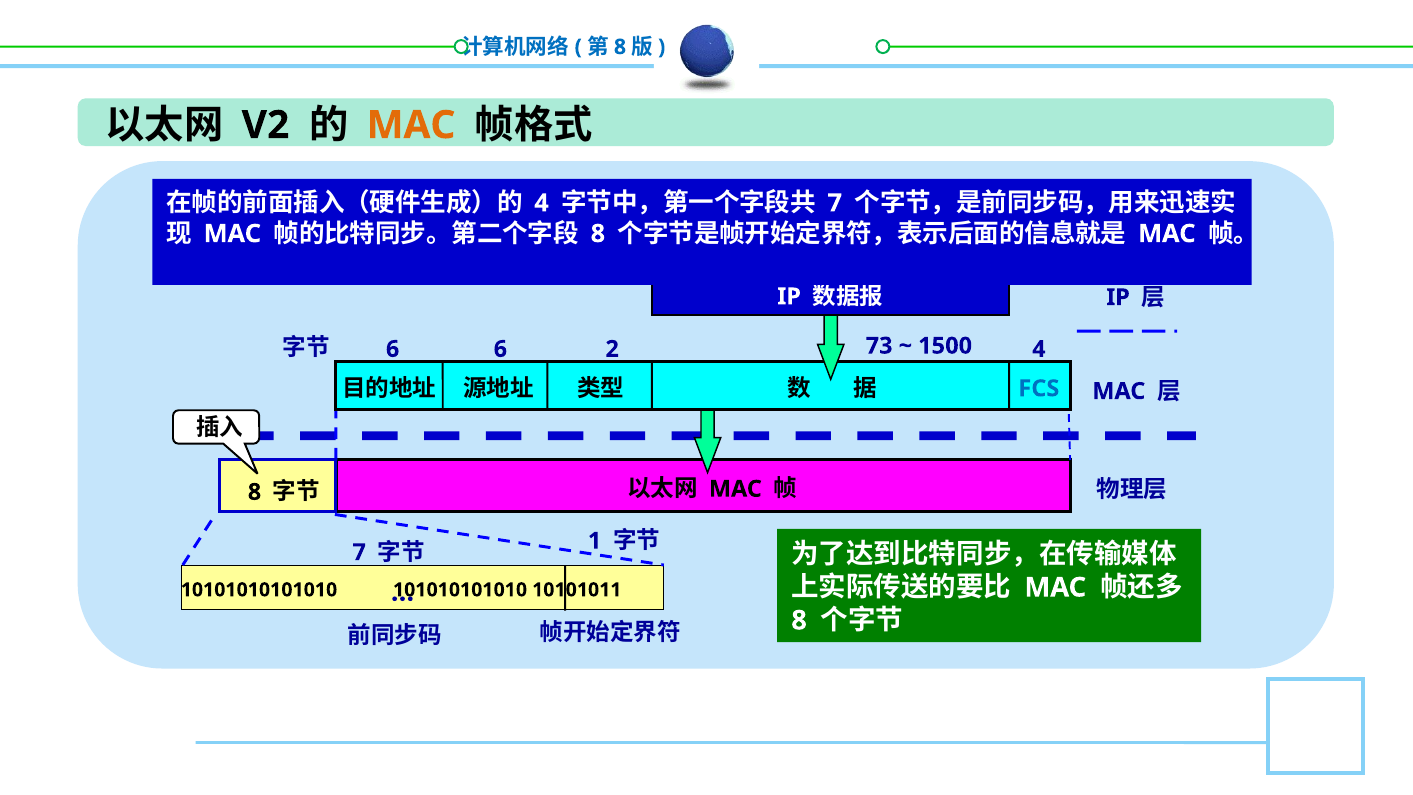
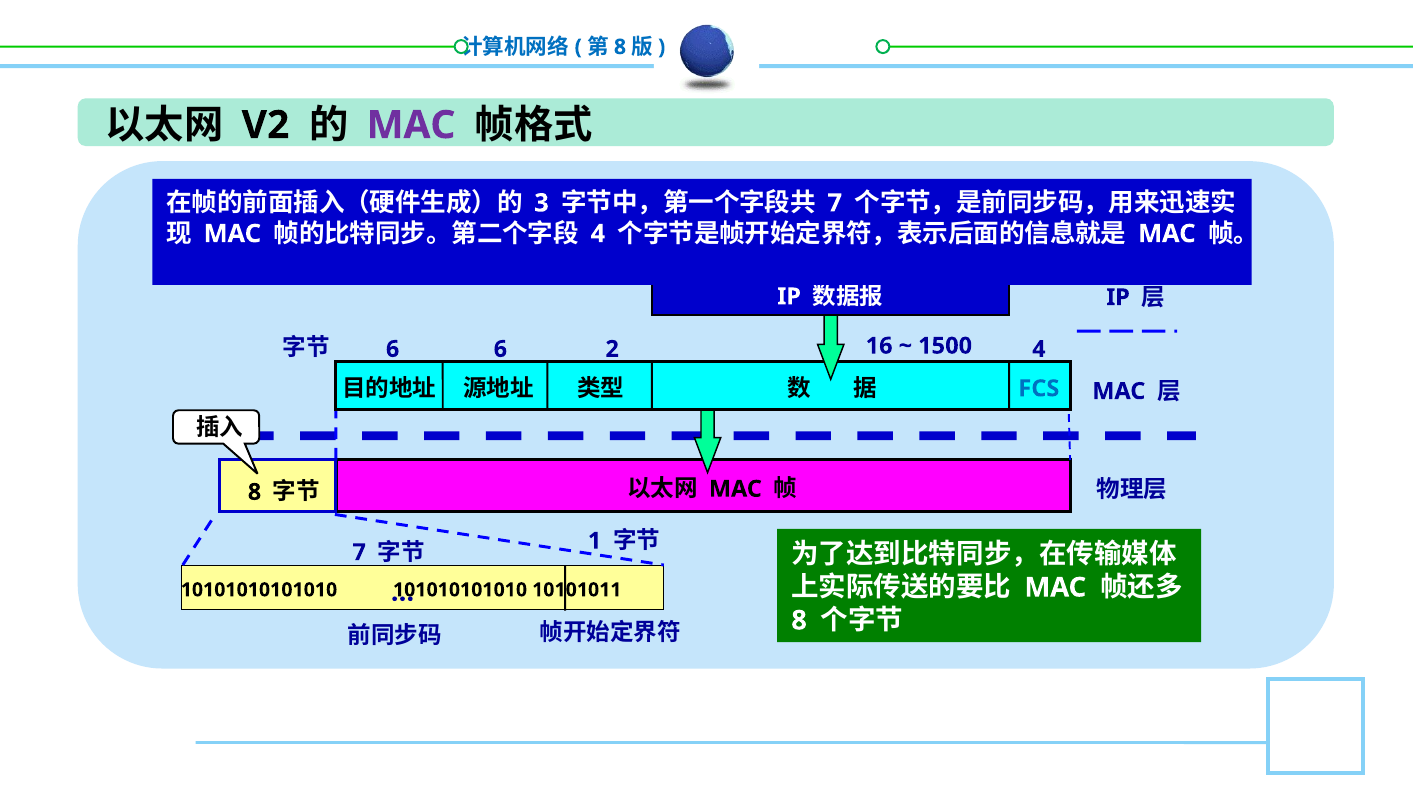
MAC colour: orange -> purple (411, 125)
4: 4 -> 3 (542, 203)
8: 8 -> 4 (598, 234)
73: 73 -> 16 (879, 346)
